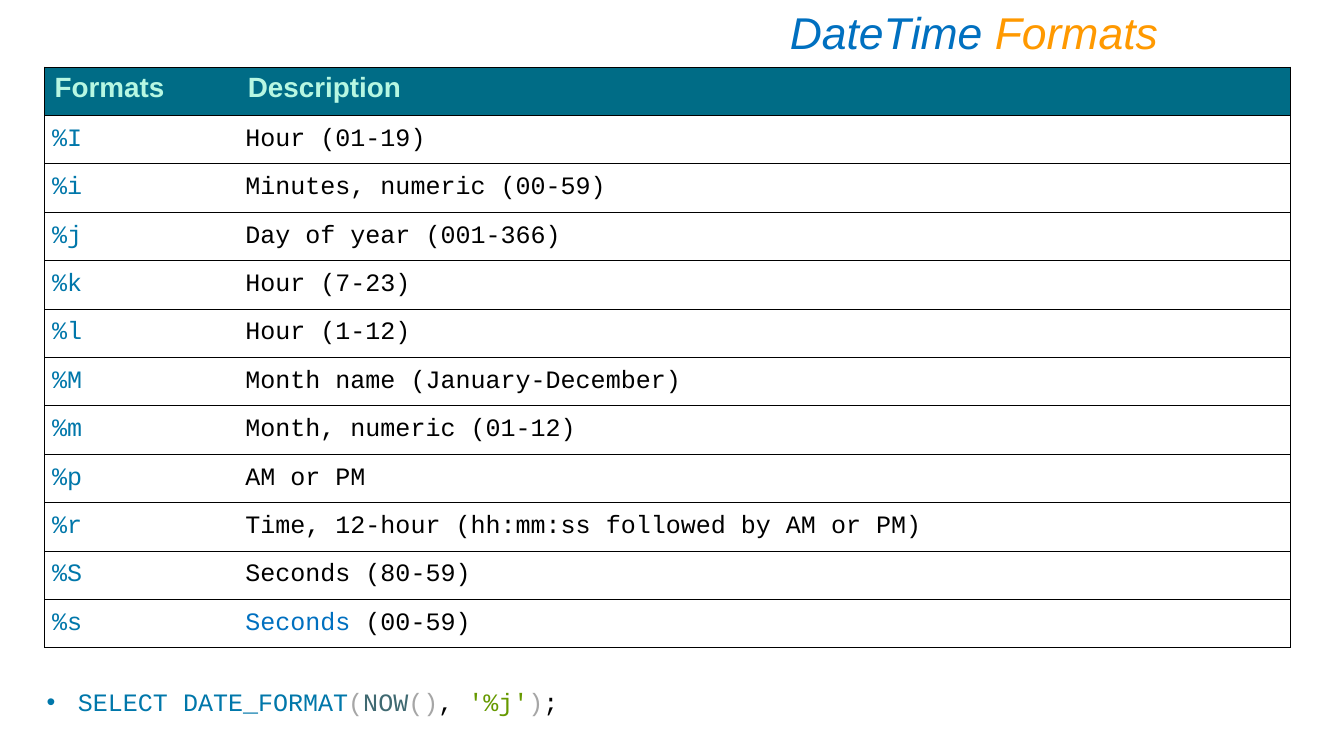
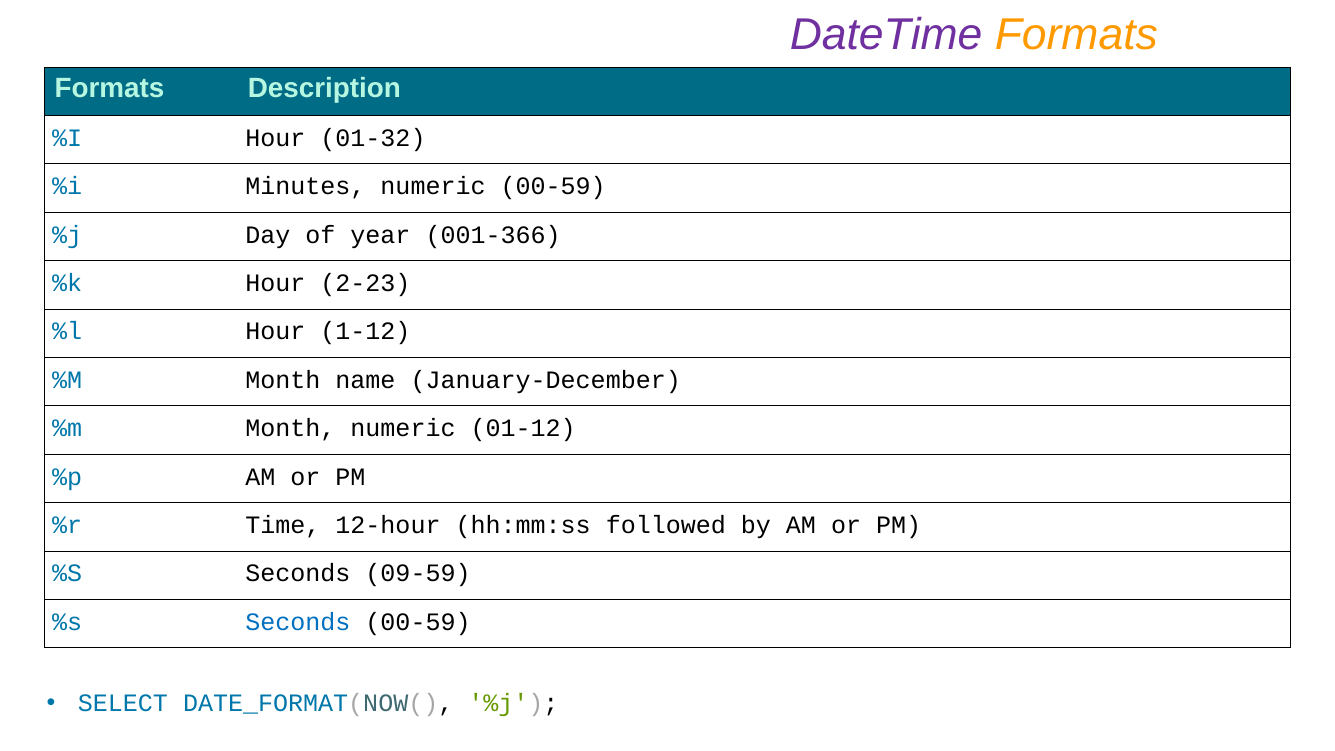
DateTime colour: blue -> purple (886, 35)
01-19: 01-19 -> 01-32 (373, 138)
7-23: 7-23 -> 2-23 (365, 283)
80-59: 80-59 -> 09-59 (418, 574)
